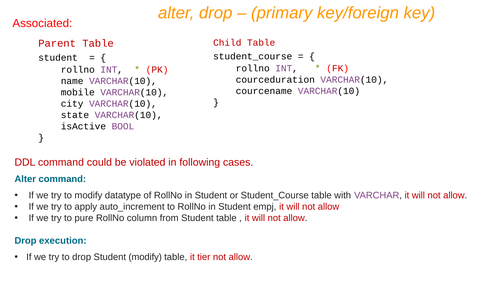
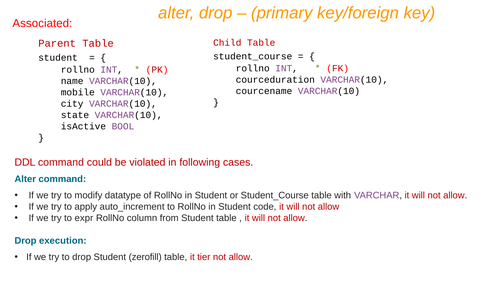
empj: empj -> code (265, 206)
pure: pure -> expr (84, 218)
Student modify: modify -> zerofill (145, 257)
